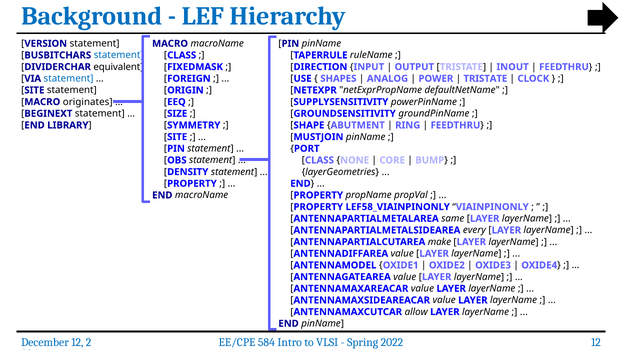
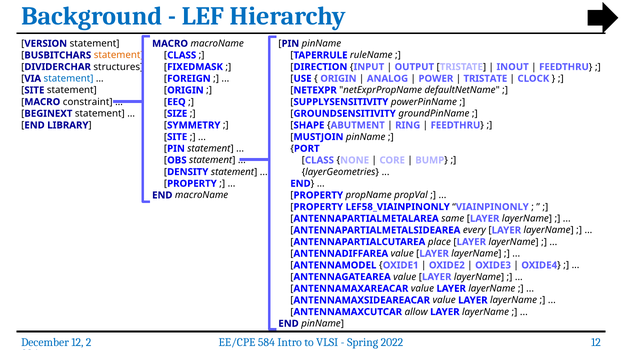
statement colour: blue -> orange (119, 55)
equivalent: equivalent -> structures (118, 67)
SHAPES: SHAPES -> ORIGIN (338, 79)
originates: originates -> constraint (88, 102)
make: make -> place (439, 242)
